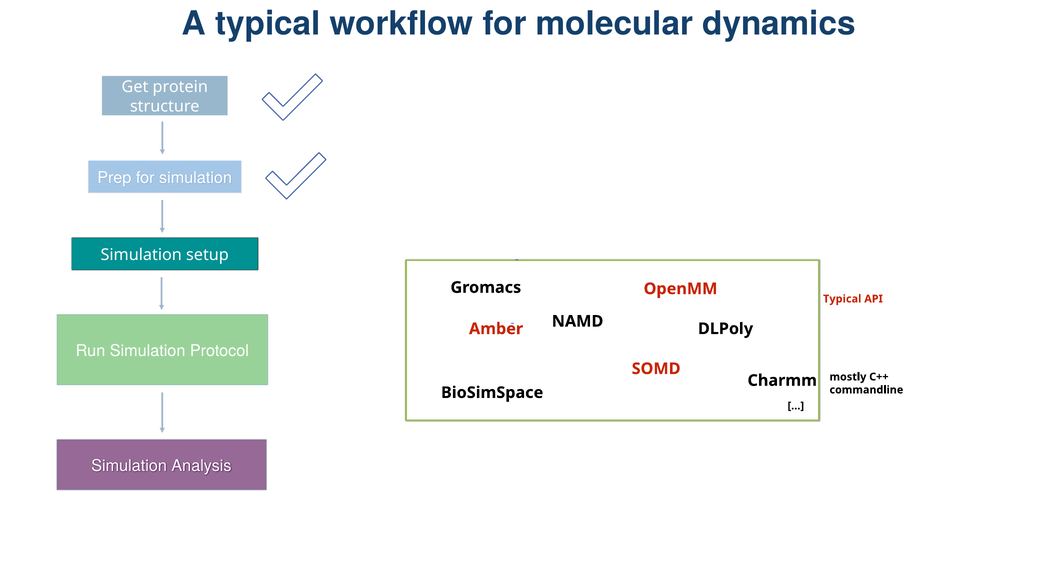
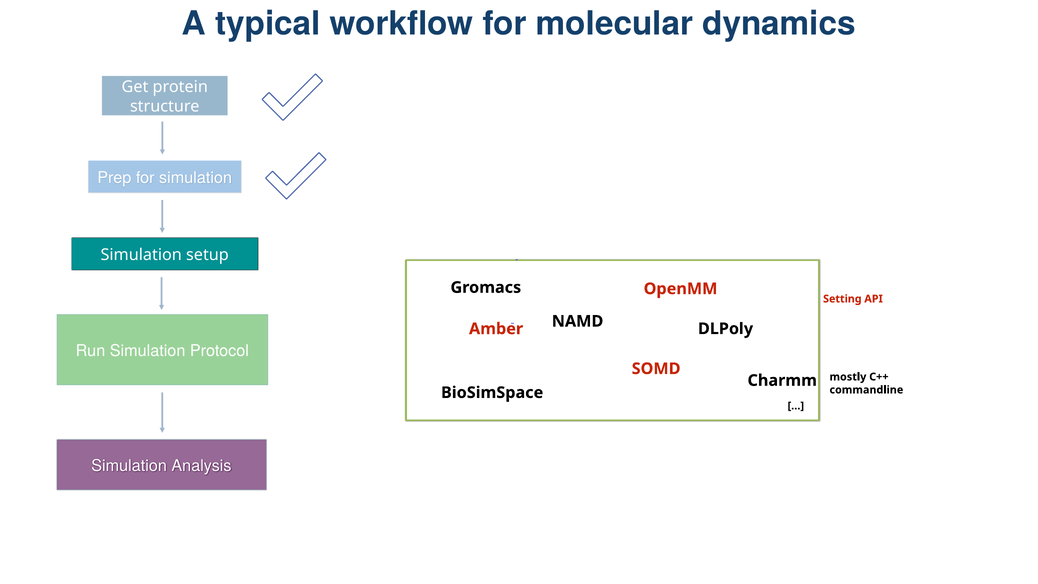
Typical: Typical -> Setting (842, 299)
